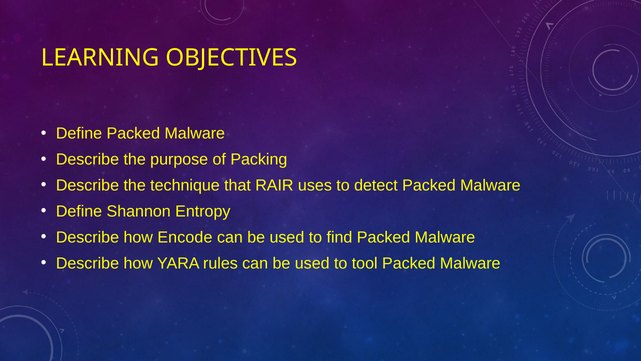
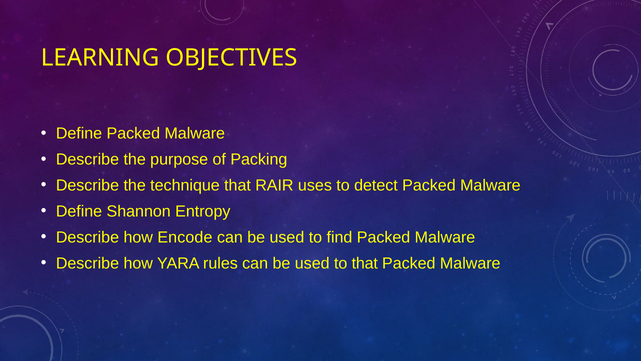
to tool: tool -> that (365, 263)
